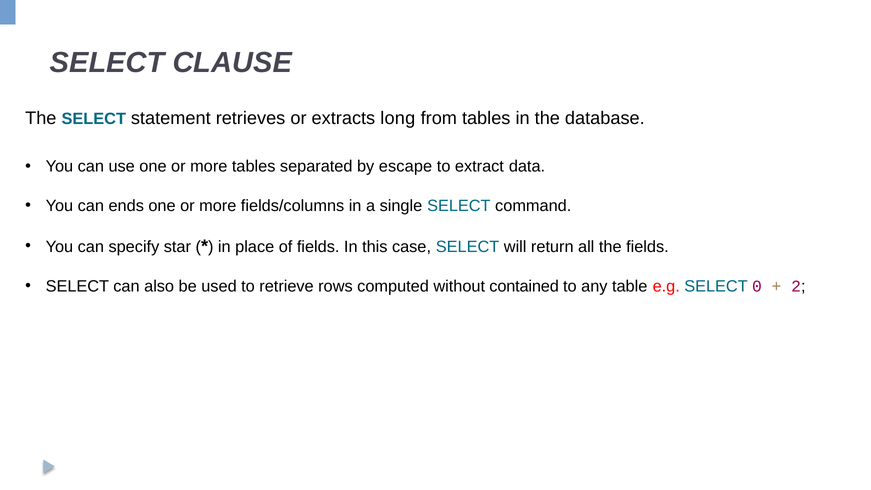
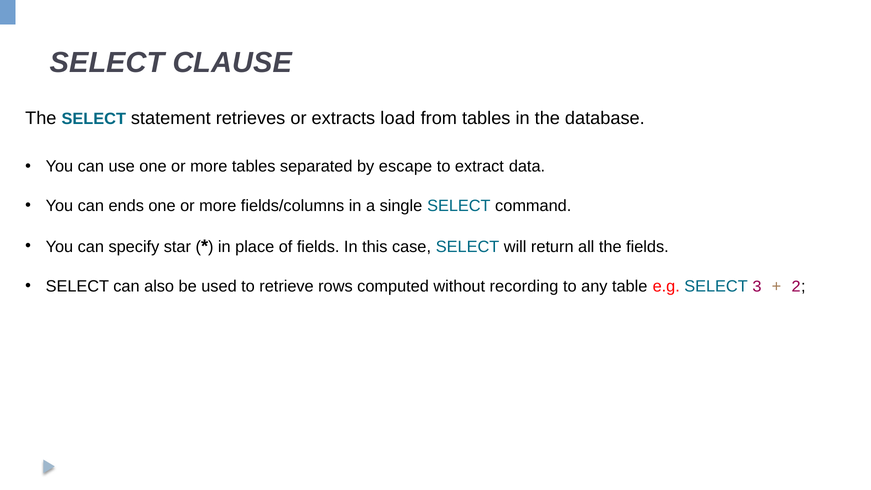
long: long -> load (398, 118)
contained: contained -> recording (524, 286)
0: 0 -> 3 (757, 286)
